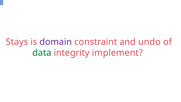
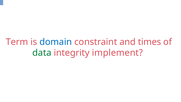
Stays: Stays -> Term (17, 42)
domain colour: purple -> blue (56, 42)
undo: undo -> times (150, 42)
